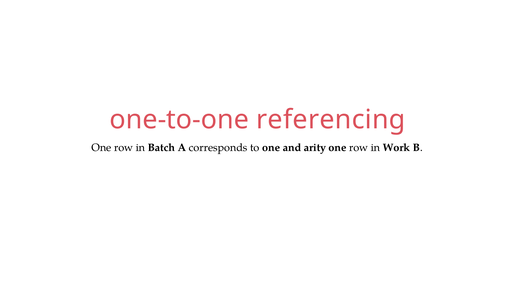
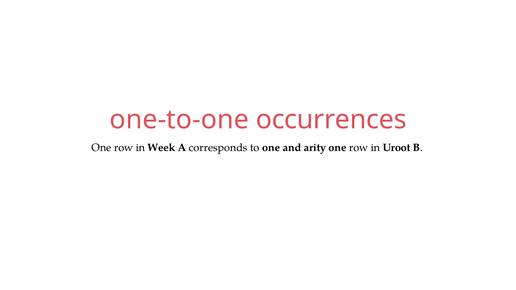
referencing: referencing -> occurrences (331, 120)
Batch: Batch -> Week (161, 148)
Work: Work -> Uroot (397, 148)
